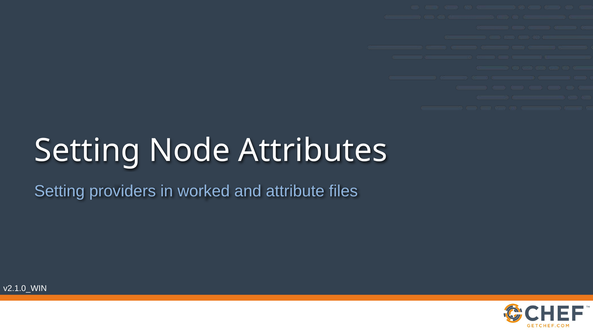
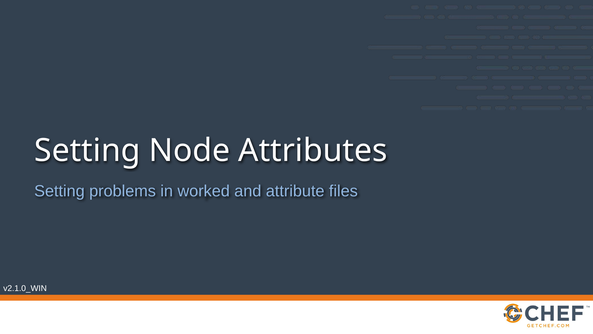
providers: providers -> problems (123, 191)
